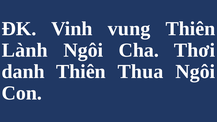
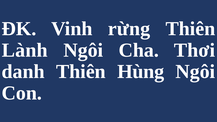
vung: vung -> rừng (129, 29)
Thua: Thua -> Hùng (141, 72)
